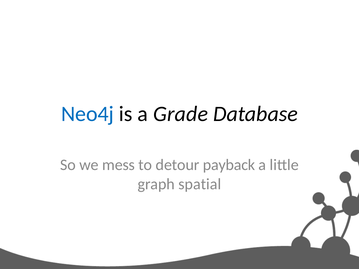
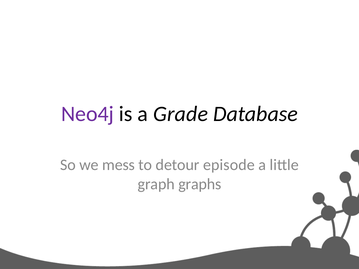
Neo4j colour: blue -> purple (87, 114)
payback: payback -> episode (229, 165)
spatial: spatial -> graphs (200, 184)
